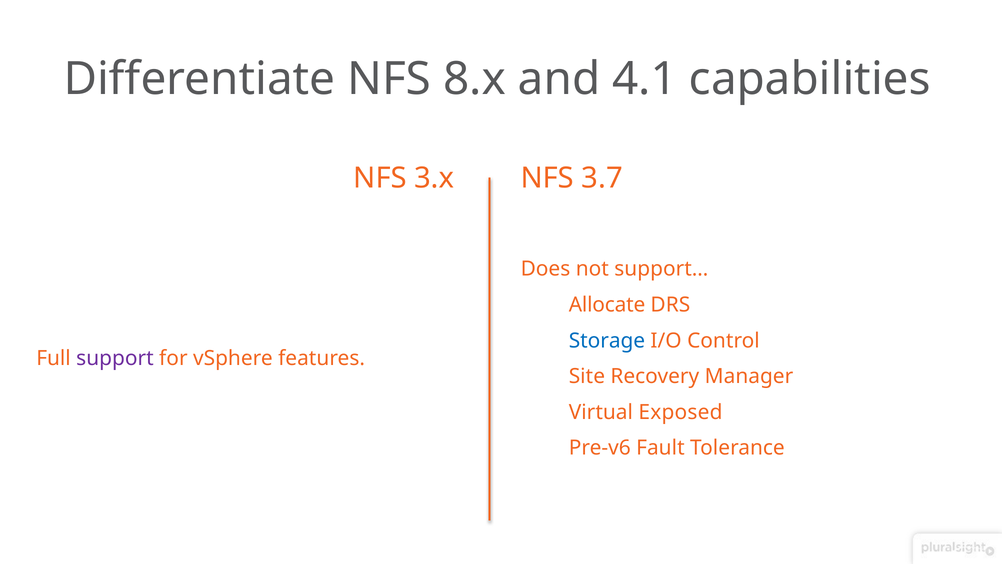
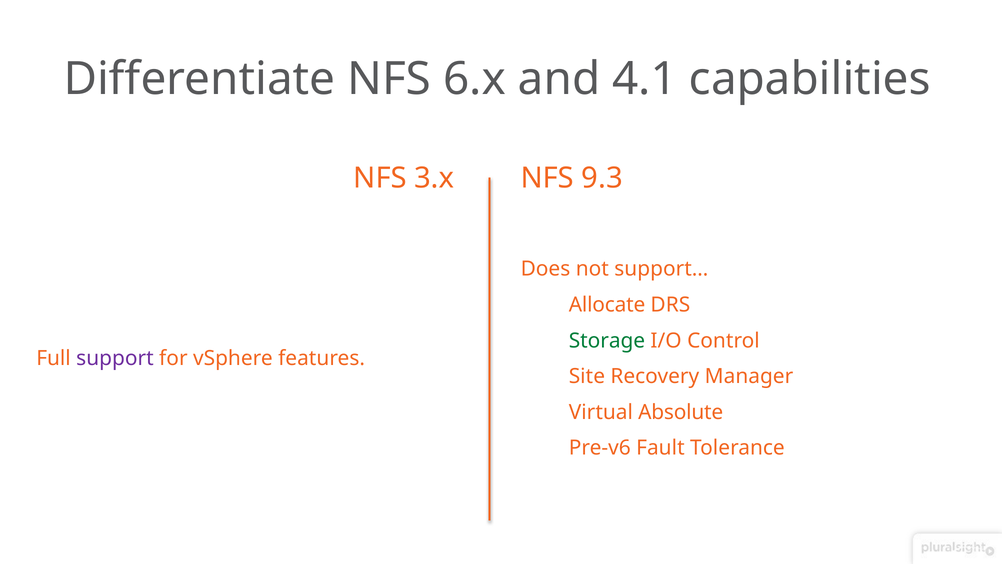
8.x: 8.x -> 6.x (475, 79)
3.7: 3.7 -> 9.3 (602, 178)
Storage colour: blue -> green (607, 340)
Exposed: Exposed -> Absolute (681, 412)
